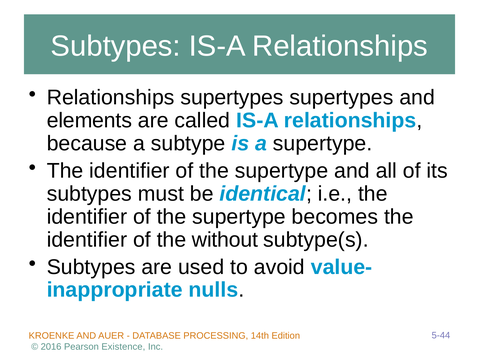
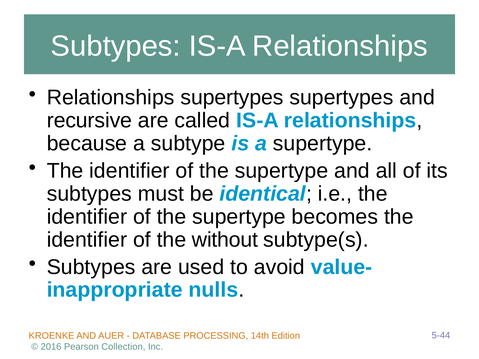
elements: elements -> recursive (89, 121)
Existence: Existence -> Collection (123, 347)
